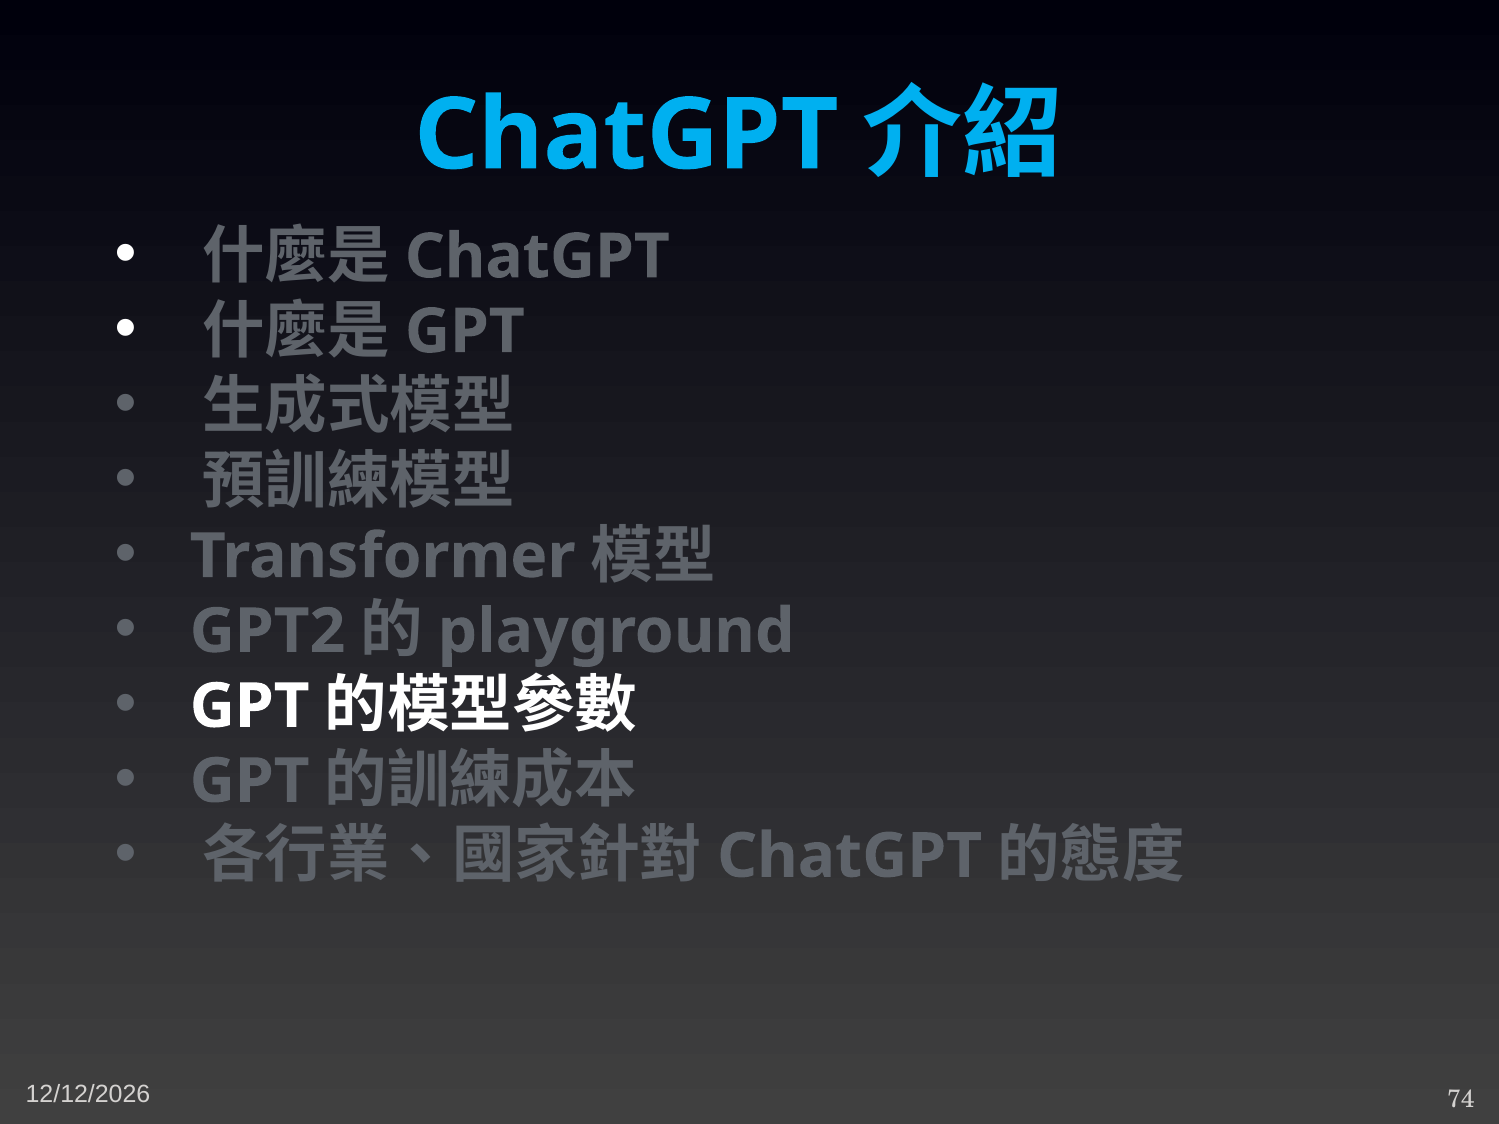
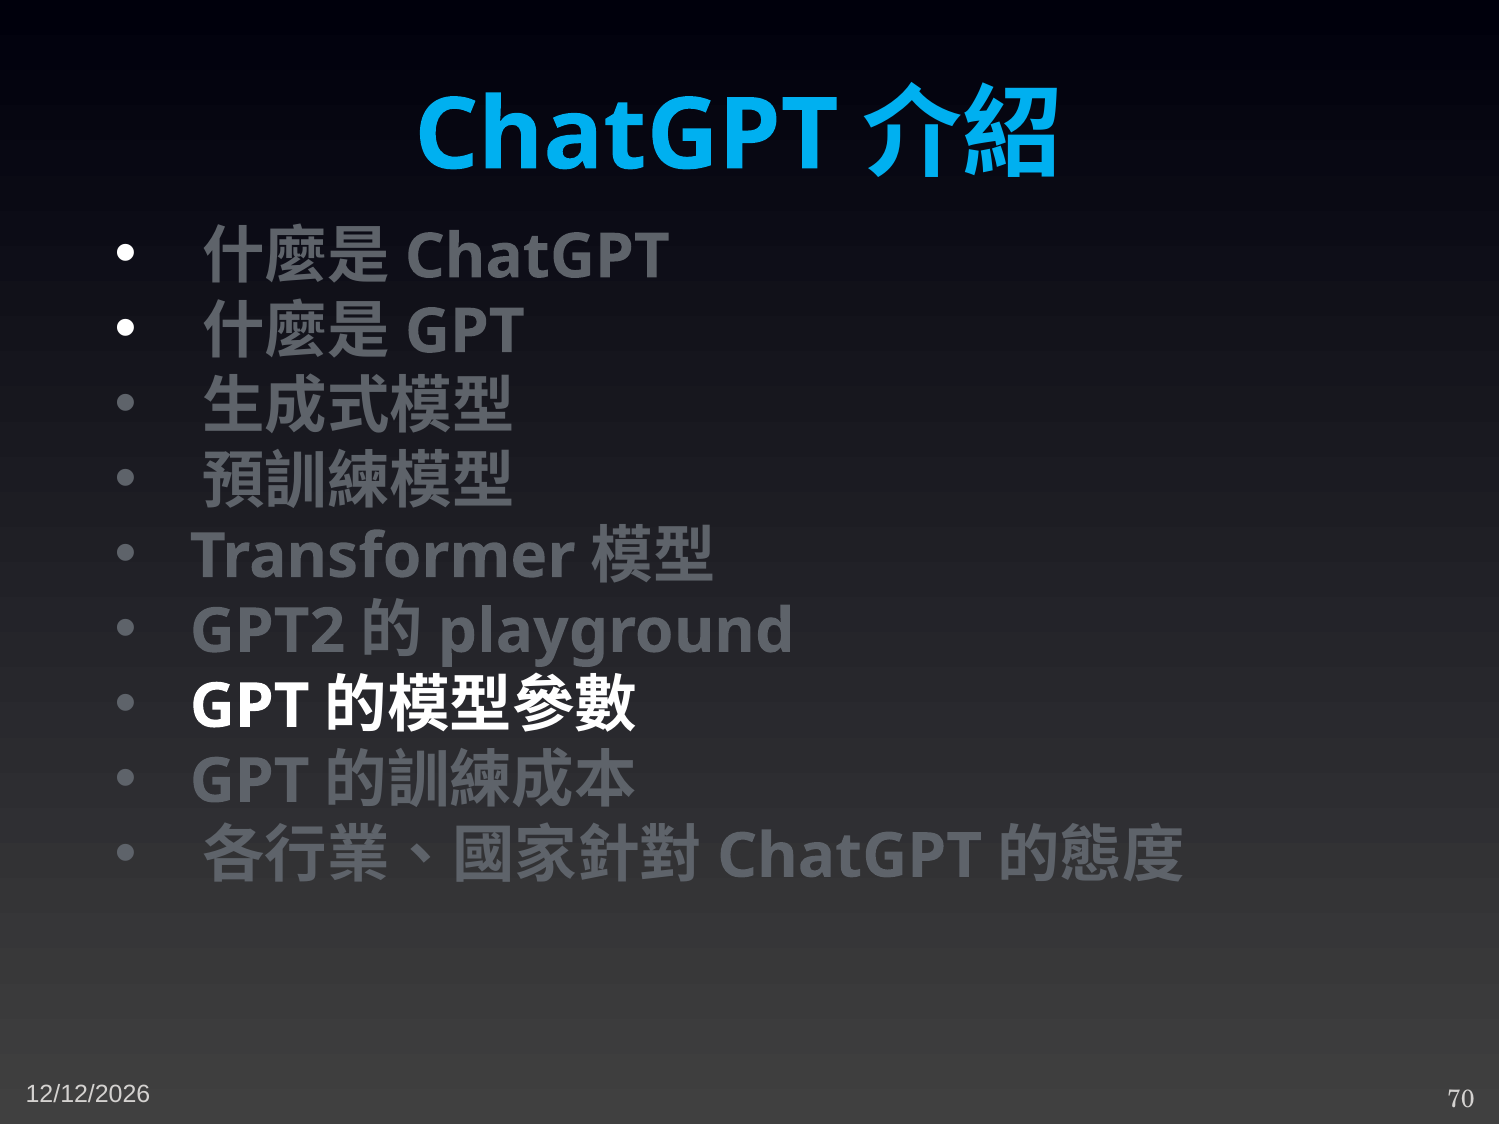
74: 74 -> 70 (1461, 1099)
